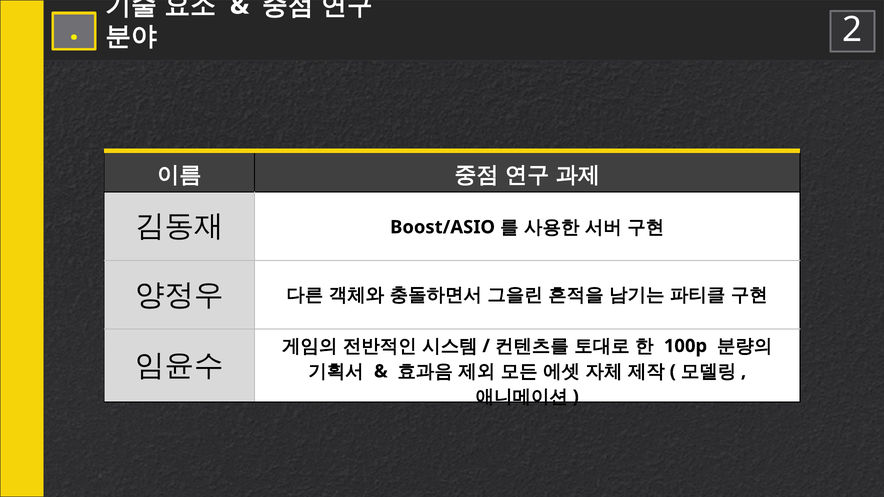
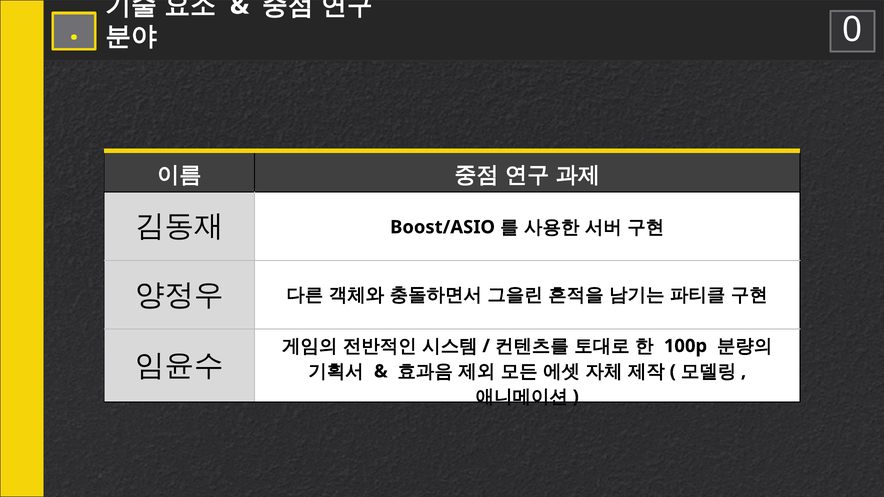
2: 2 -> 0 (852, 30)
